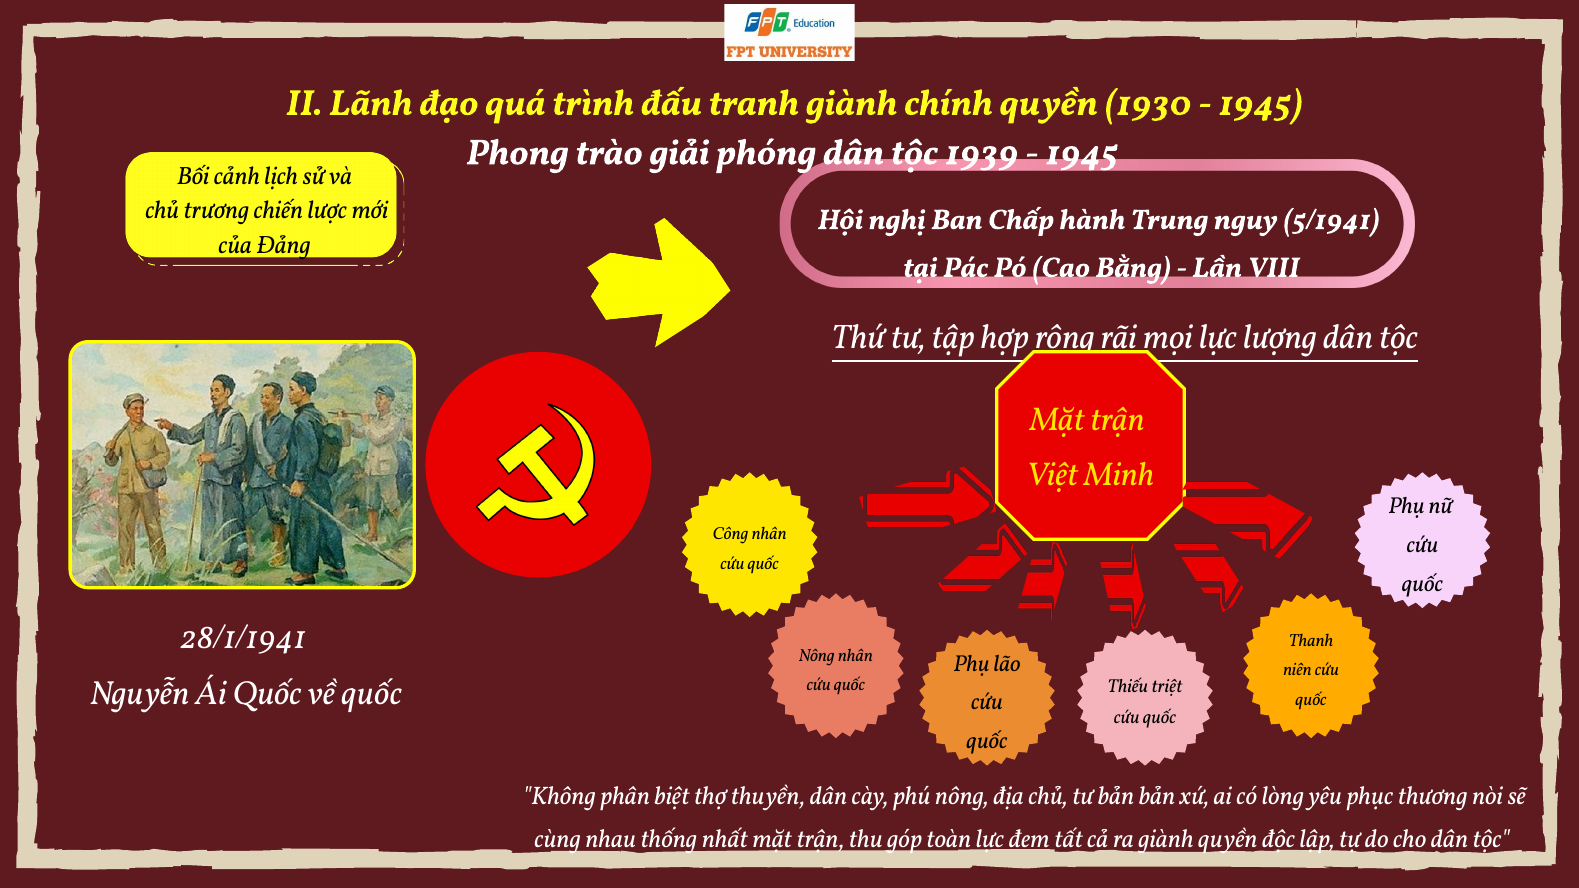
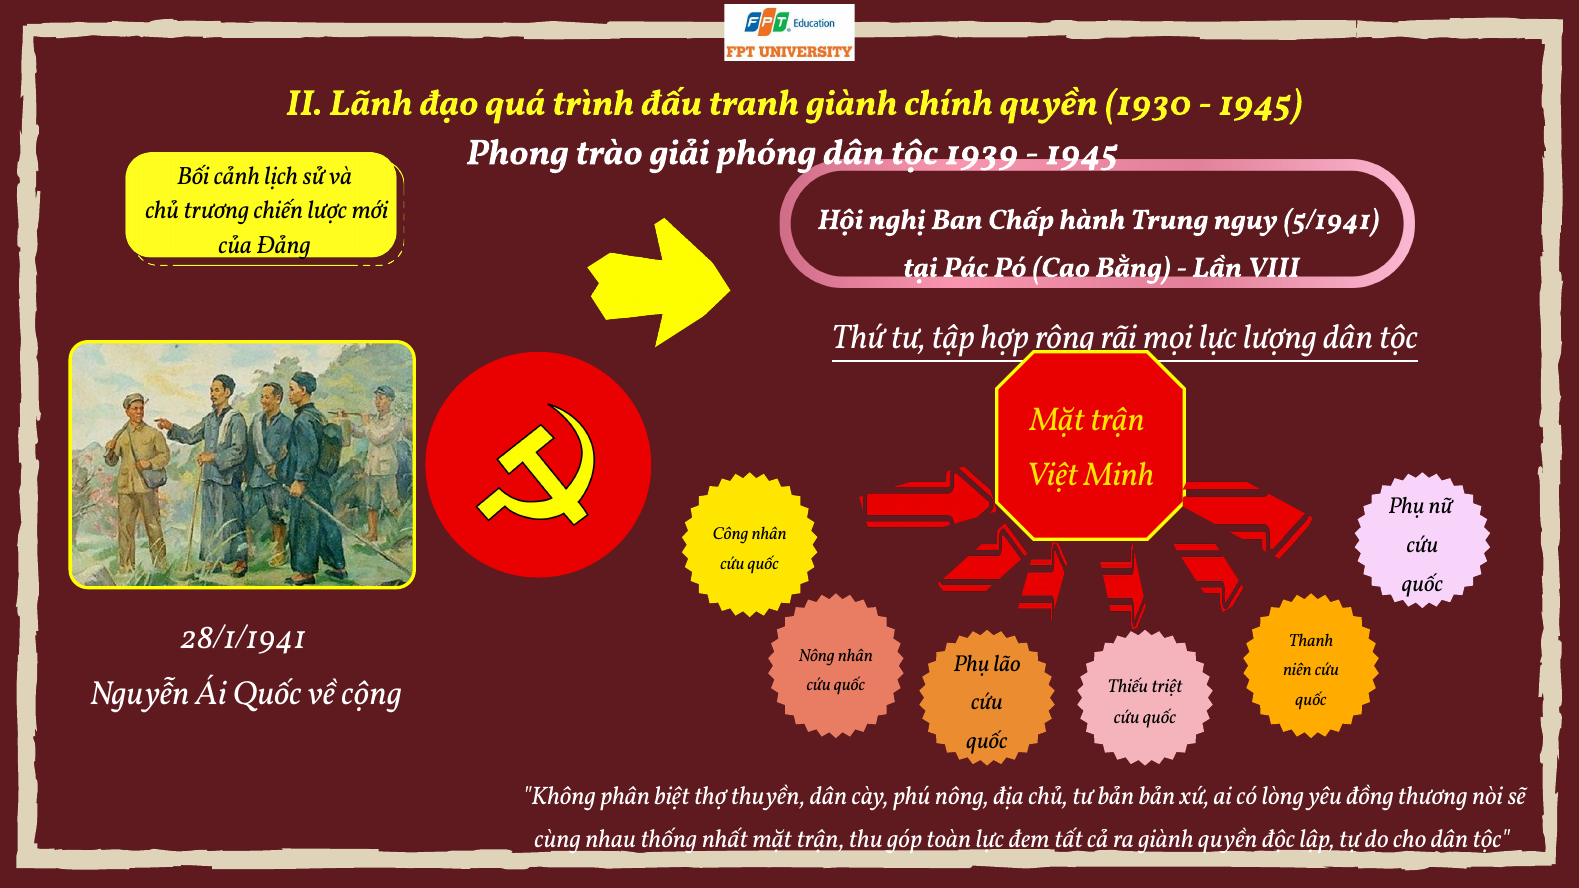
về quốc: quốc -> cộng (372, 693)
phục: phục -> đồng (1370, 796)
